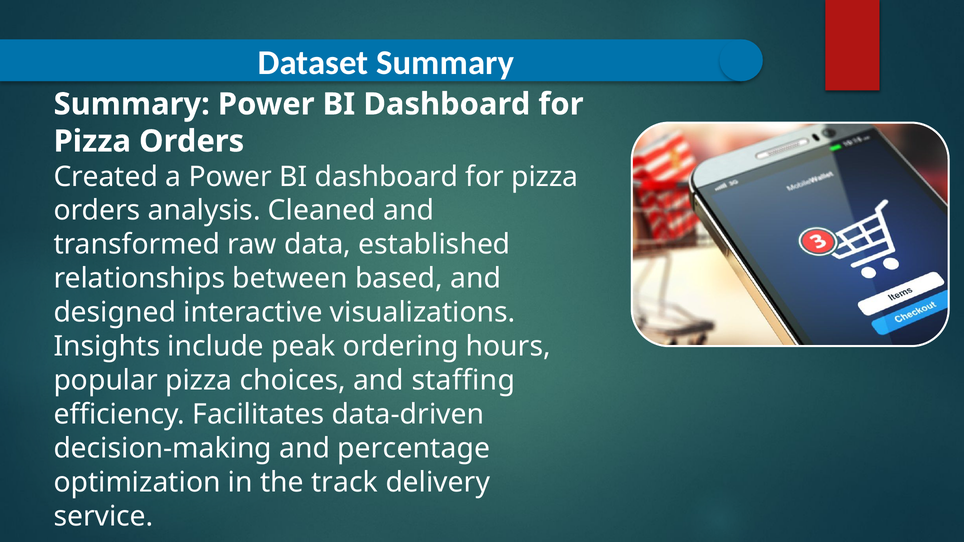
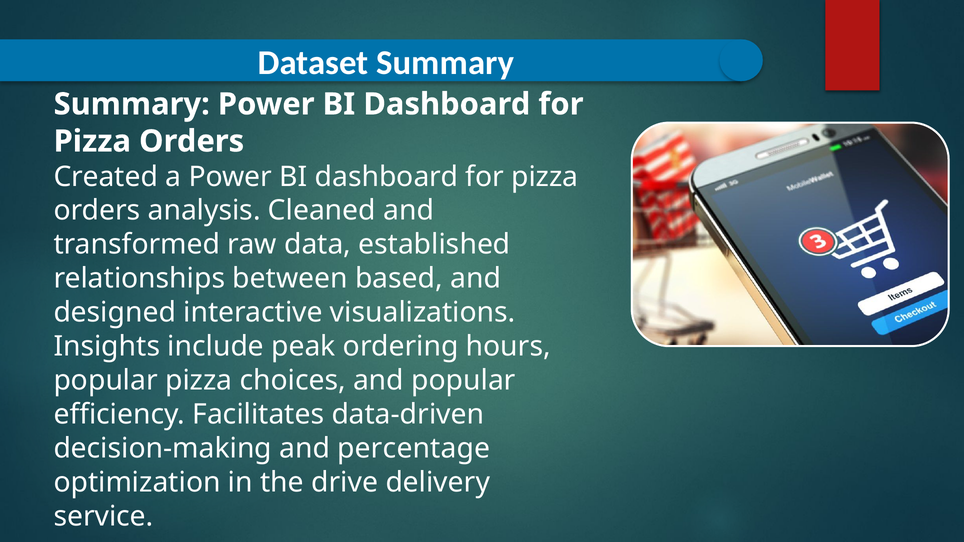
and staffing: staffing -> popular (463, 381)
track: track -> drive (345, 483)
